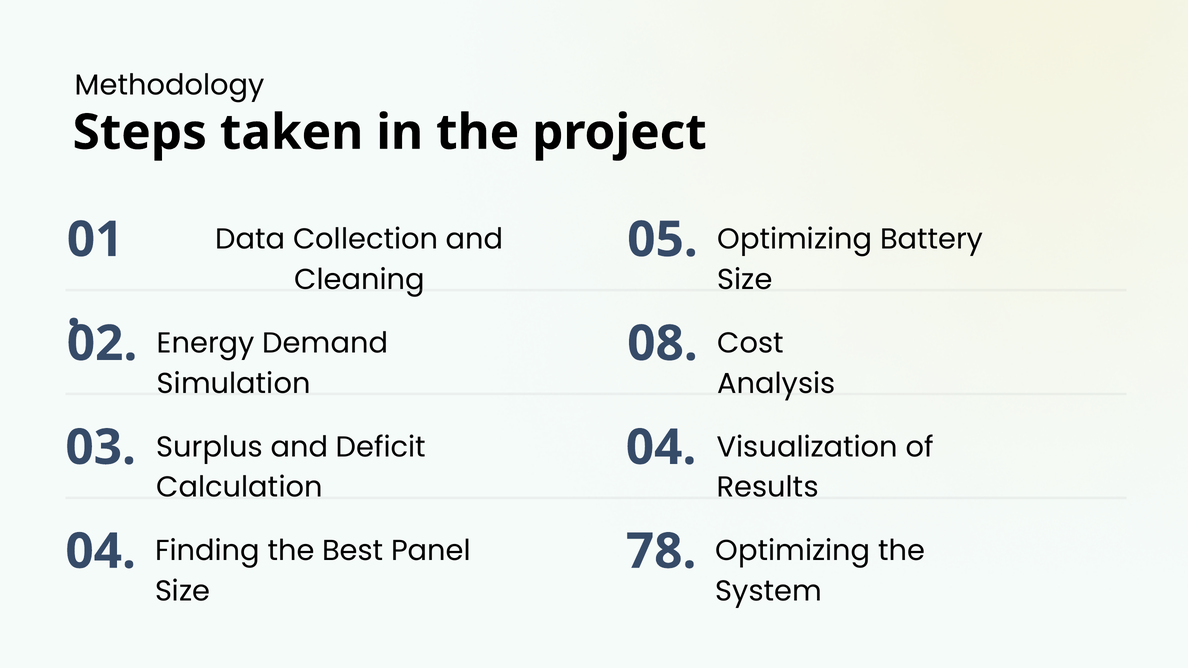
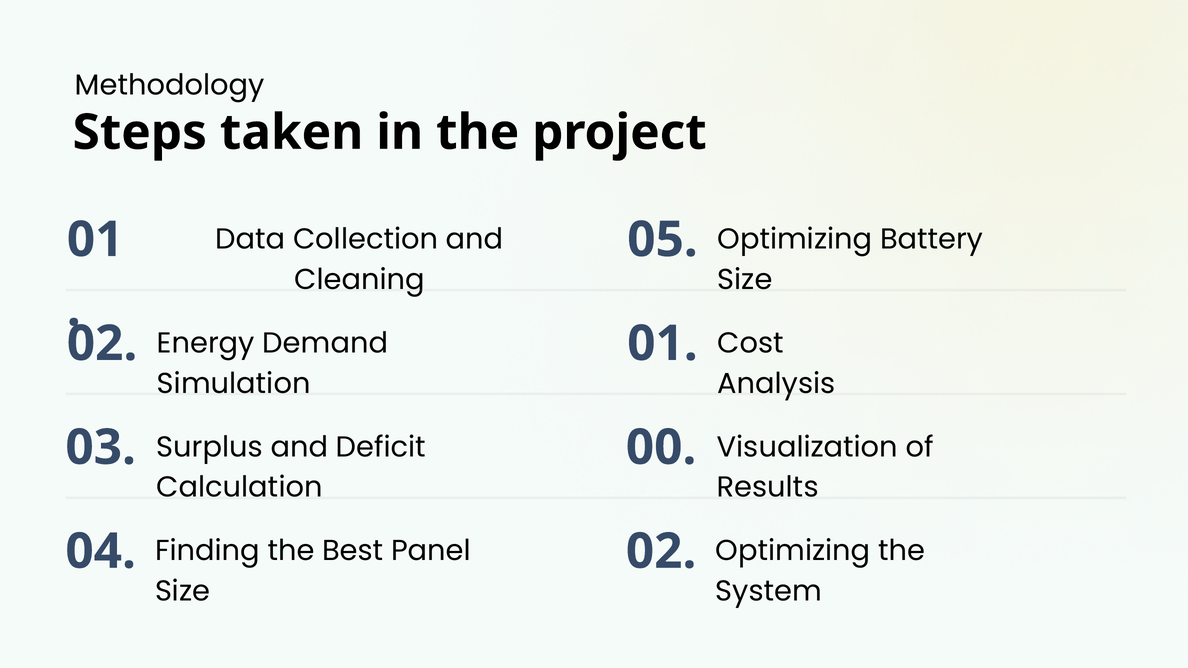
02 08: 08 -> 01 (663, 344)
03 04: 04 -> 00 (661, 448)
04 78: 78 -> 02 (661, 552)
